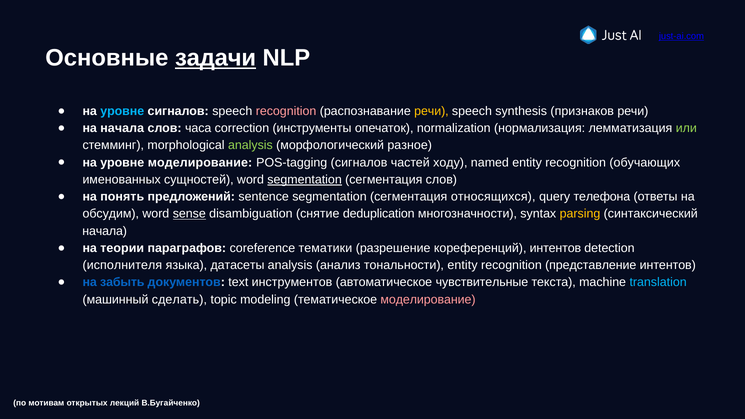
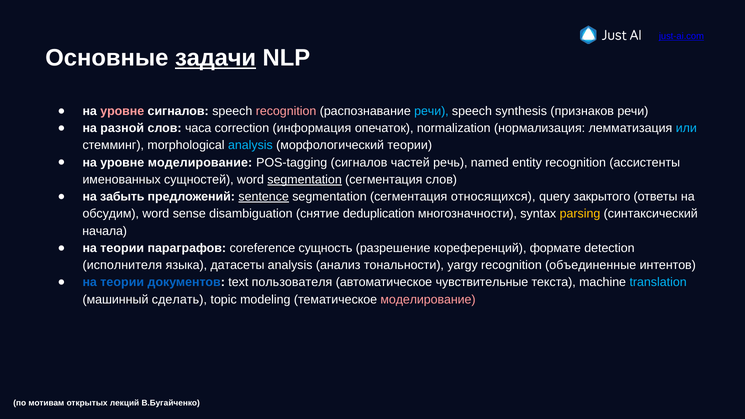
уровне colour: light blue -> pink (122, 111)
речи colour: yellow -> light blue (431, 111)
на начала: начала -> разной (122, 128)
инструменты: инструменты -> информация (312, 128)
или colour: light green -> light blue (686, 128)
analysis colour: light green -> light blue (250, 145)
морфологический разное: разное -> теории (410, 145)
ходу: ходу -> речь (450, 163)
обучающих: обучающих -> ассистенты (645, 163)
понять: понять -> забыть (122, 197)
sentence underline: none -> present (264, 197)
телефона: телефона -> закрытого (602, 197)
sense underline: present -> none (189, 214)
тематики: тематики -> сущность (325, 248)
кореференций интентов: интентов -> формате (555, 248)
тональности entity: entity -> yargy (463, 265)
представление: представление -> объединенные (591, 265)
забыть: забыть -> теории (122, 282)
инструментов: инструментов -> пользователя (292, 282)
